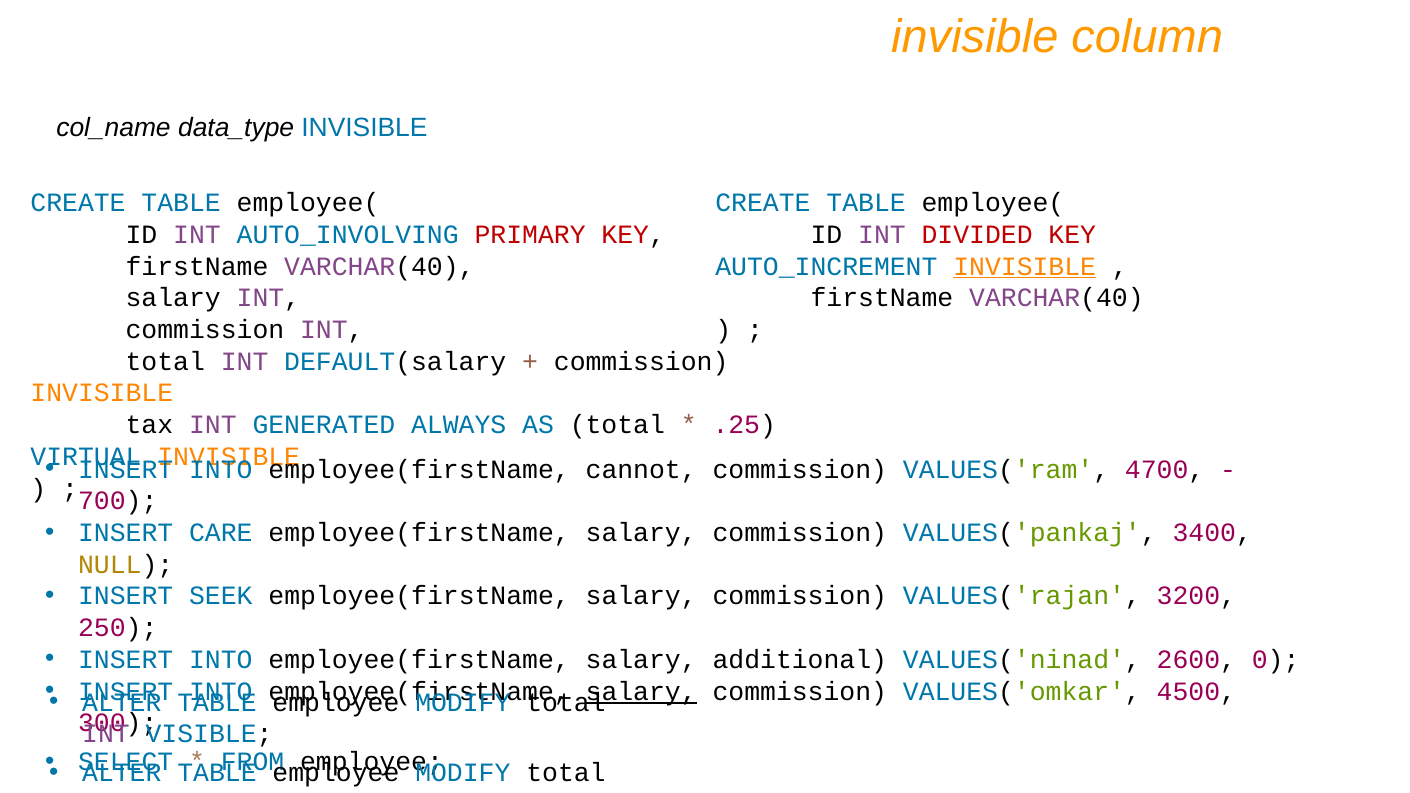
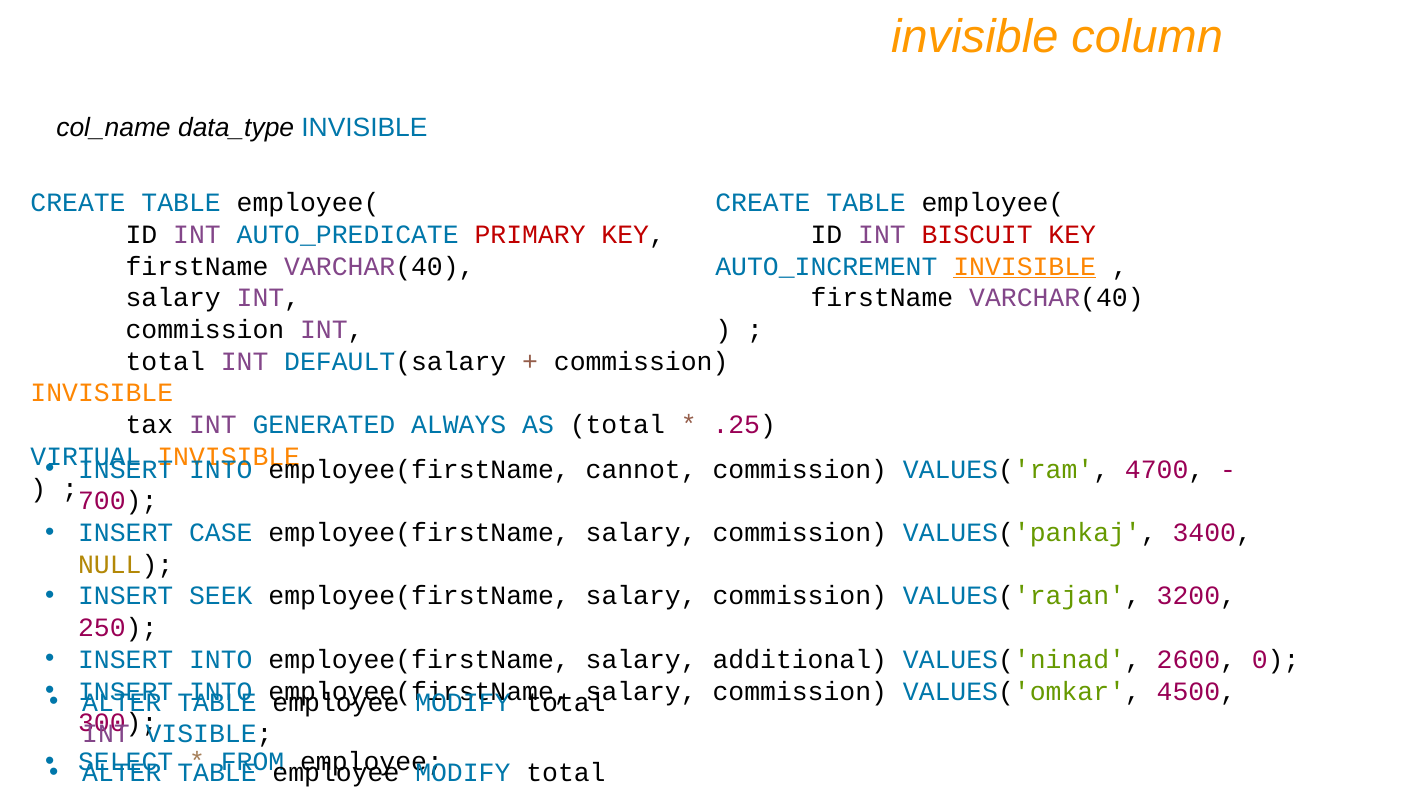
AUTO_INVOLVING: AUTO_INVOLVING -> AUTO_PREDICATE (348, 235)
DIVIDED: DIVIDED -> BISCUIT (977, 235)
CARE: CARE -> CASE (221, 533)
salary underline: present -> none (641, 692)
